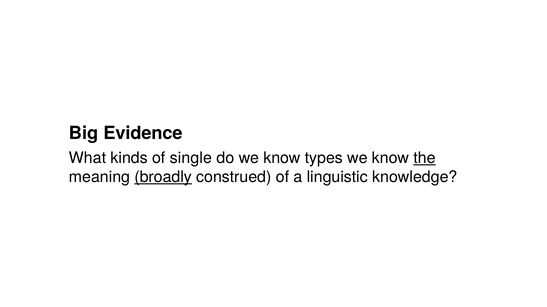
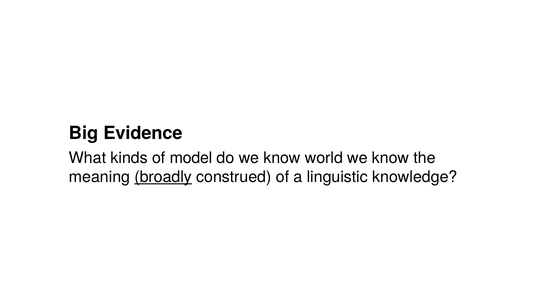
single: single -> model (191, 158)
types: types -> world (324, 158)
the underline: present -> none (425, 158)
